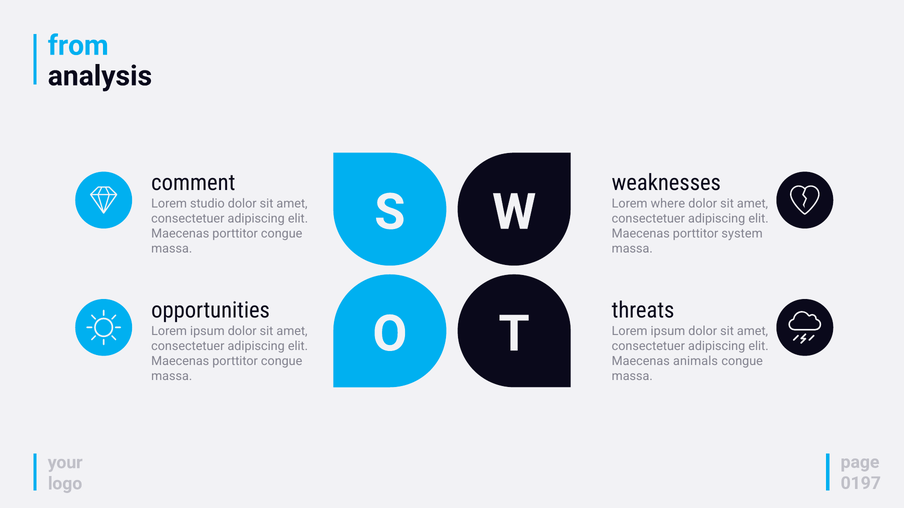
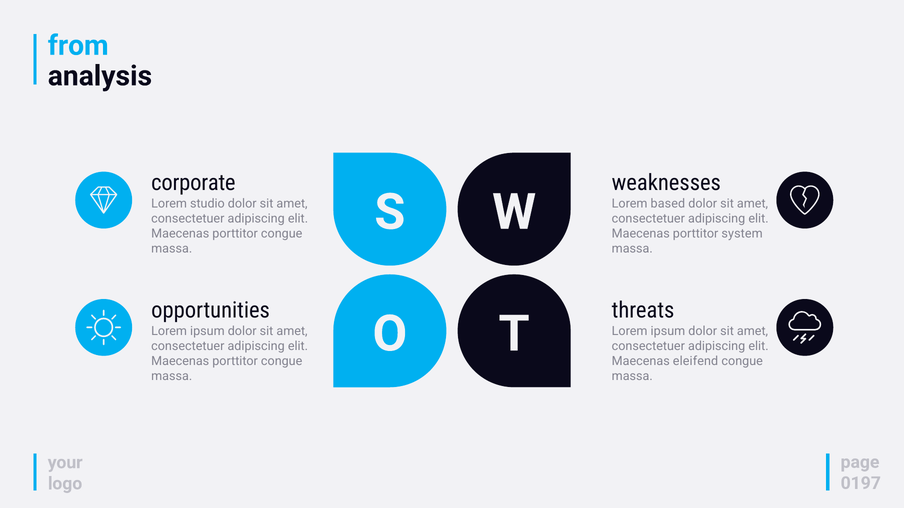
comment: comment -> corporate (193, 183)
where: where -> based (668, 204)
animals: animals -> eleifend (696, 361)
